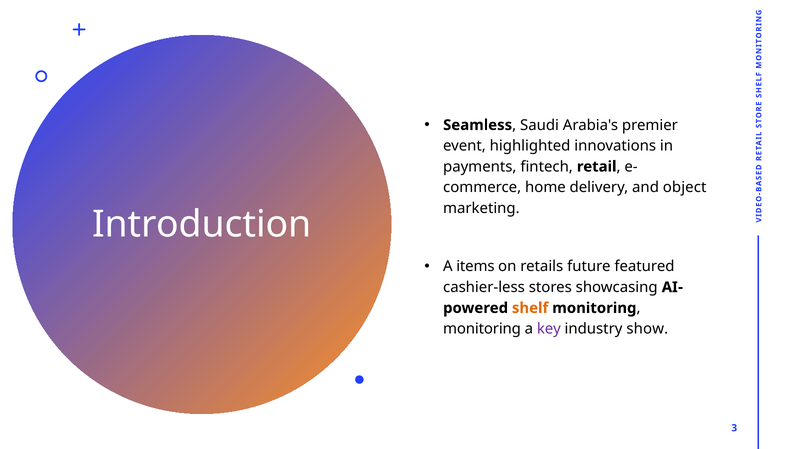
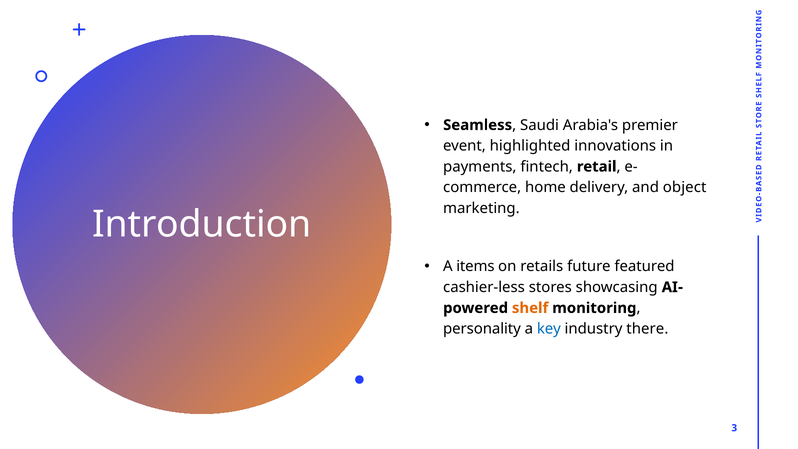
monitoring: monitoring -> personality (482, 329)
key colour: purple -> blue (549, 329)
show: show -> there (647, 329)
